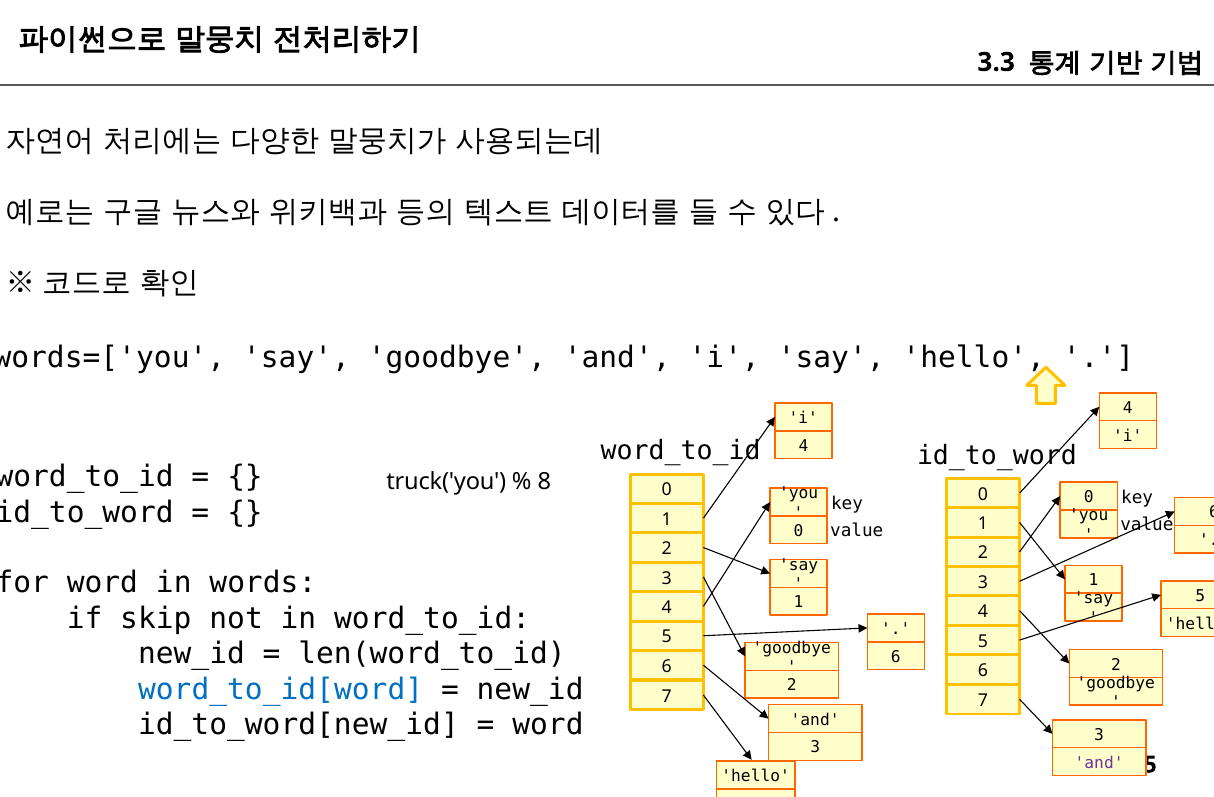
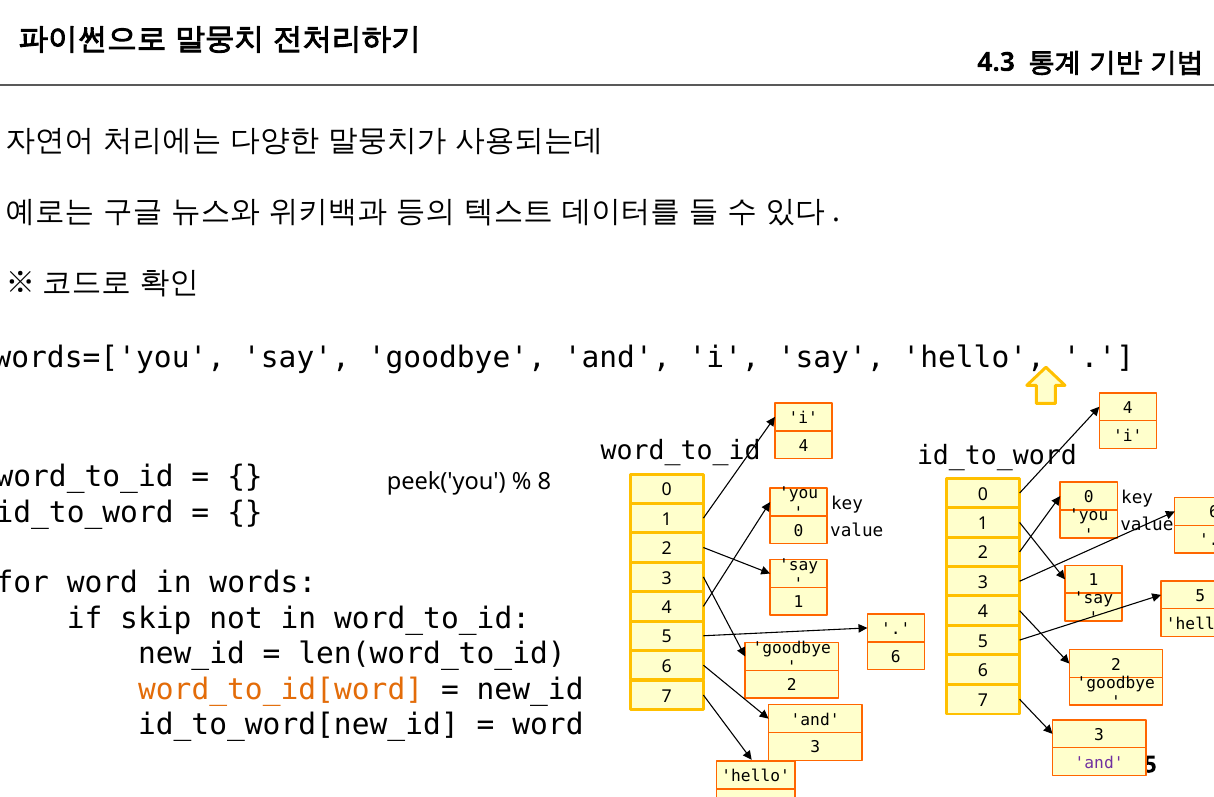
3.3: 3.3 -> 4.3 (996, 62)
truck('you: truck('you -> peek('you (446, 482)
word_to_id[word colour: blue -> orange (281, 690)
